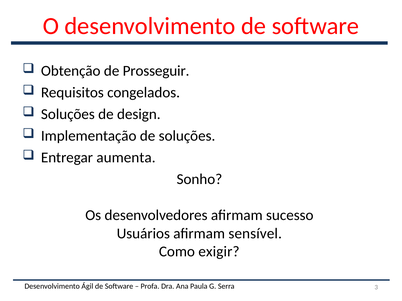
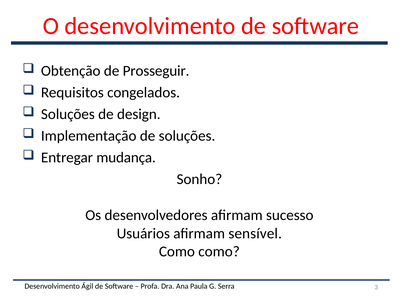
aumenta: aumenta -> mudança (126, 158)
Como exigir: exigir -> como (219, 252)
